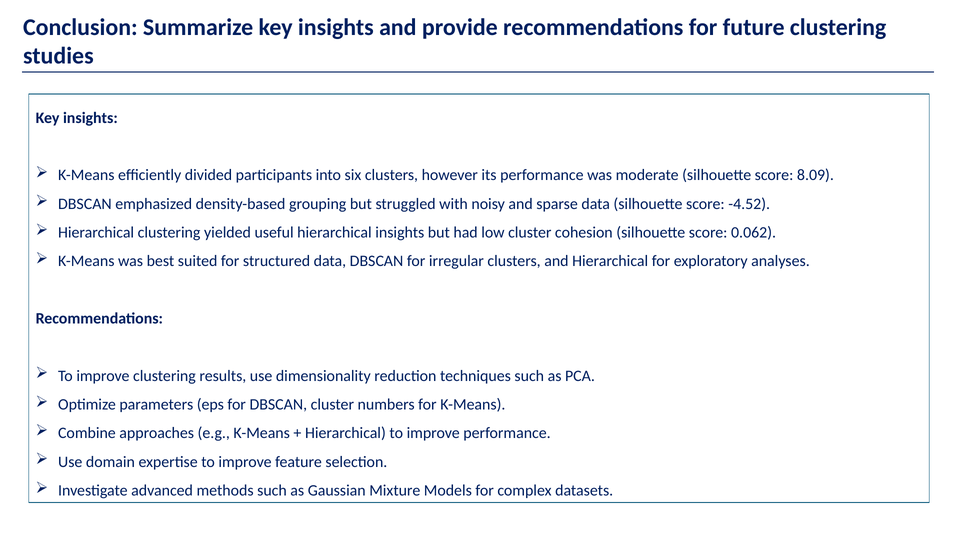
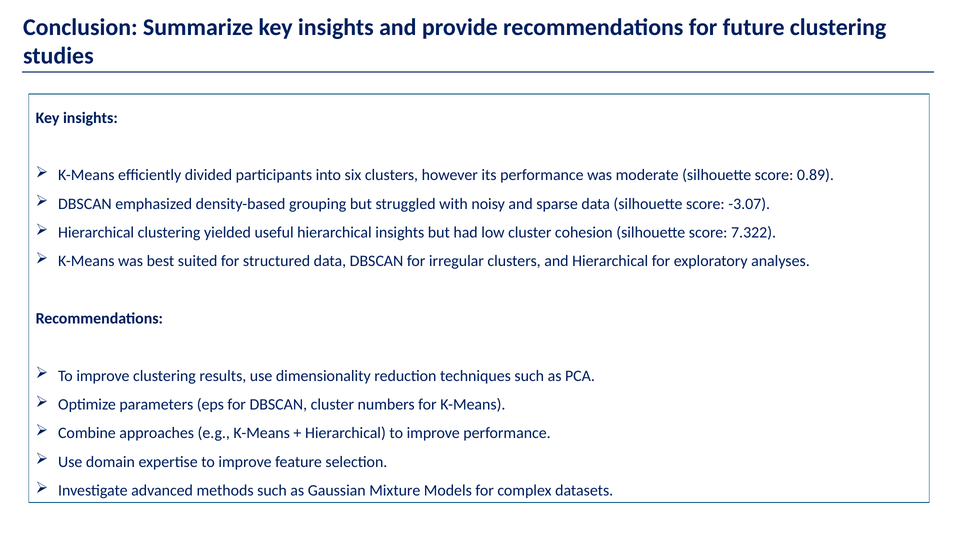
8.09: 8.09 -> 0.89 (815, 175)
-4.52: -4.52 -> -3.07 (749, 204)
0.062: 0.062 -> 7.322 (754, 232)
